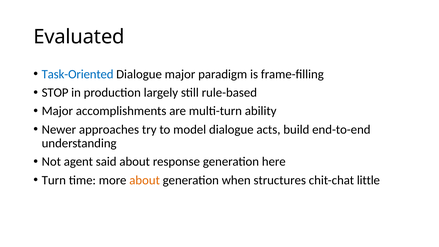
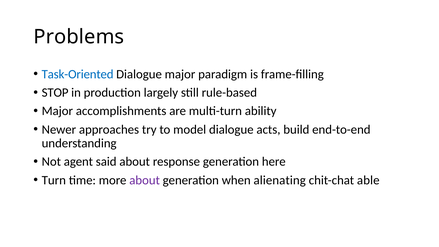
Evaluated: Evaluated -> Problems (79, 37)
about colour: orange -> purple (145, 180)
structures: structures -> alienating (280, 180)
little: little -> able (368, 180)
